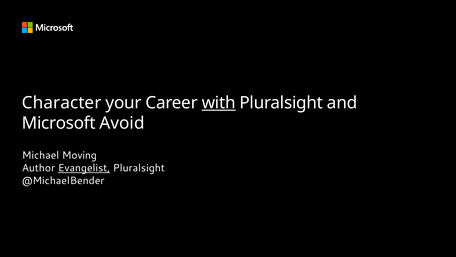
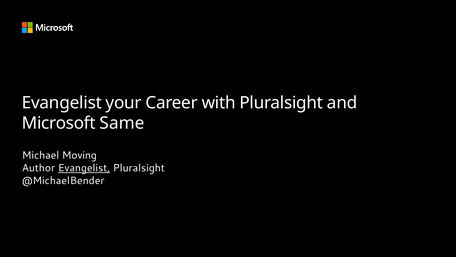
Character: Character -> Evangelist (62, 103)
with underline: present -> none (219, 103)
Avoid: Avoid -> Same (122, 123)
